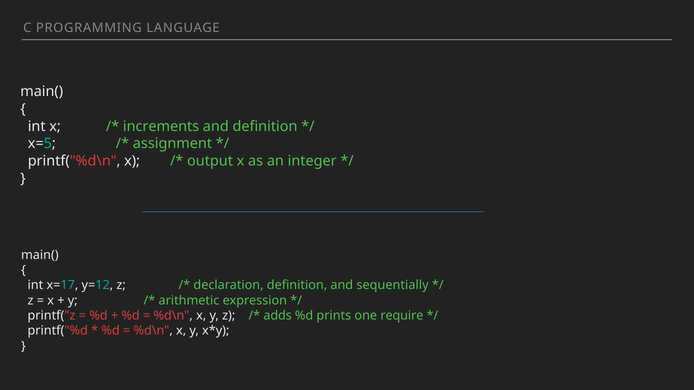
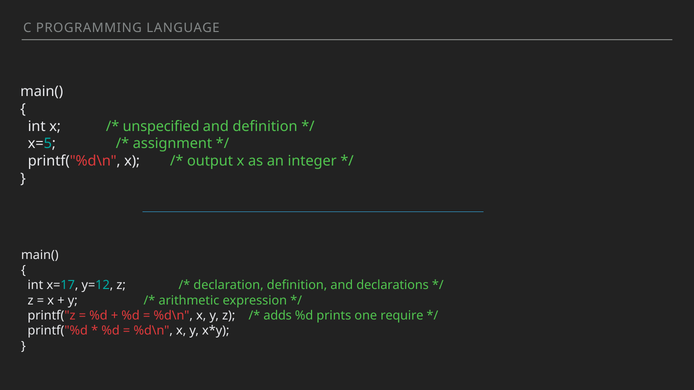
increments: increments -> unspecified (161, 126)
sequentially: sequentially -> declarations (393, 285)
